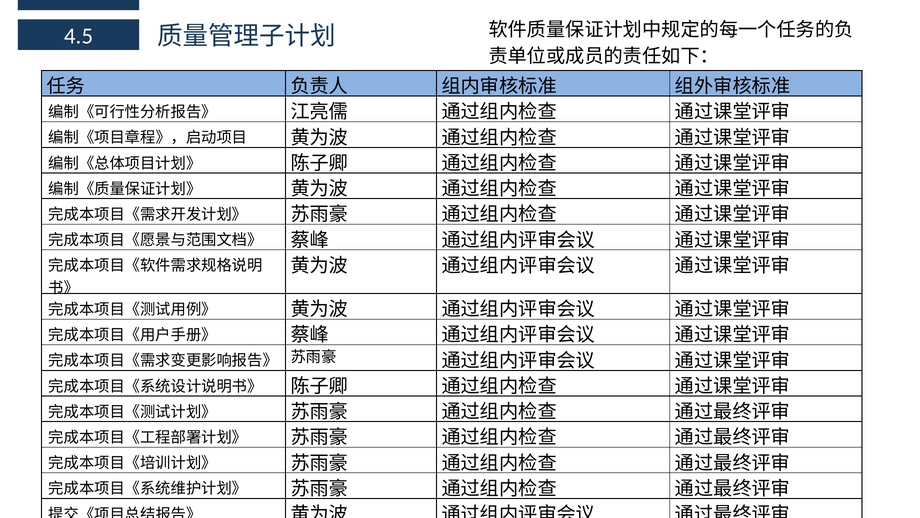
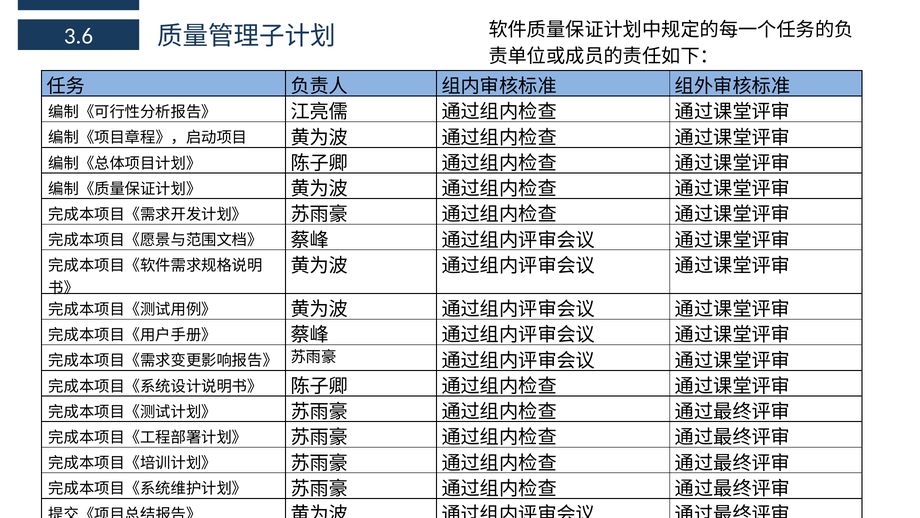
4.5: 4.5 -> 3.6 (79, 36)
